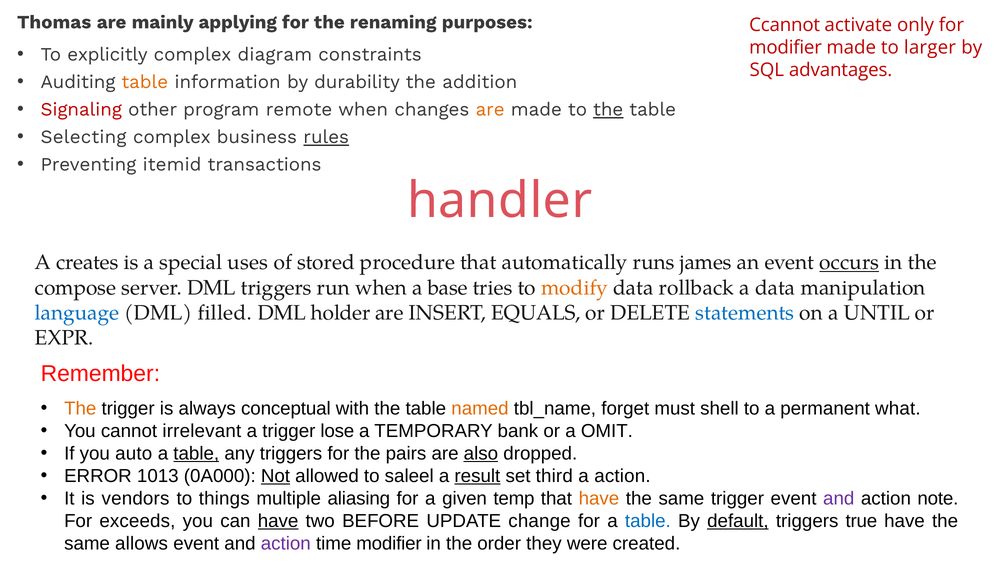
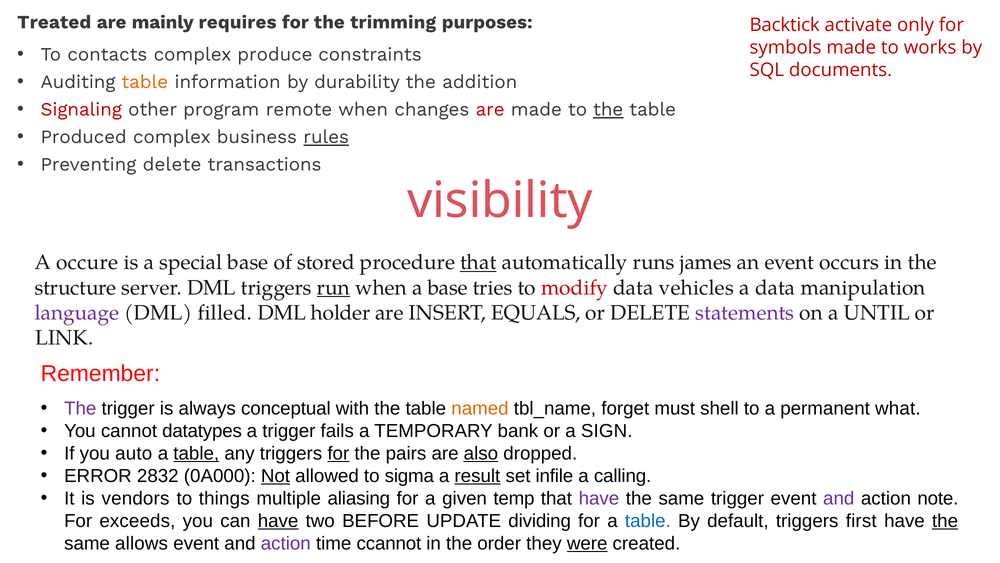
Thomas: Thomas -> Treated (54, 22)
applying: applying -> requires (238, 22)
renaming: renaming -> trimming (393, 22)
Ccannot: Ccannot -> Backtick (785, 25)
modifier: modifier -> symbols (785, 47)
larger: larger -> works (930, 47)
explicitly: explicitly -> contacts (107, 55)
diagram: diagram -> produce (275, 55)
advantages: advantages -> documents (841, 70)
are colour: orange -> red (490, 110)
Selecting: Selecting -> Produced (84, 137)
Preventing itemid: itemid -> delete (172, 165)
handler: handler -> visibility (500, 200)
creates: creates -> occure (87, 262)
special uses: uses -> base (248, 262)
that underline: none -> present (478, 262)
occurs underline: present -> none (849, 262)
compose: compose -> structure (76, 287)
run underline: none -> present (333, 287)
modify colour: orange -> red (575, 287)
rollback: rollback -> vehicles (696, 287)
language colour: blue -> purple (77, 312)
statements colour: blue -> purple (745, 312)
EXPR: EXPR -> LINK (64, 337)
The colour: orange -> purple (80, 408)
irrelevant: irrelevant -> datatypes (202, 431)
lose: lose -> fails (337, 431)
OMIT: OMIT -> SIGN (607, 431)
for underline: none -> present (338, 453)
1013: 1013 -> 2832 (158, 476)
saleel: saleel -> sigma (409, 476)
third: third -> infile (554, 476)
a action: action -> calling (623, 476)
have colour: orange -> purple (599, 498)
change: change -> dividing (540, 521)
default underline: present -> none (738, 521)
true: true -> first (861, 521)
the underline: none -> present (945, 521)
time modifier: modifier -> ccannot (389, 543)
were underline: none -> present (587, 543)
